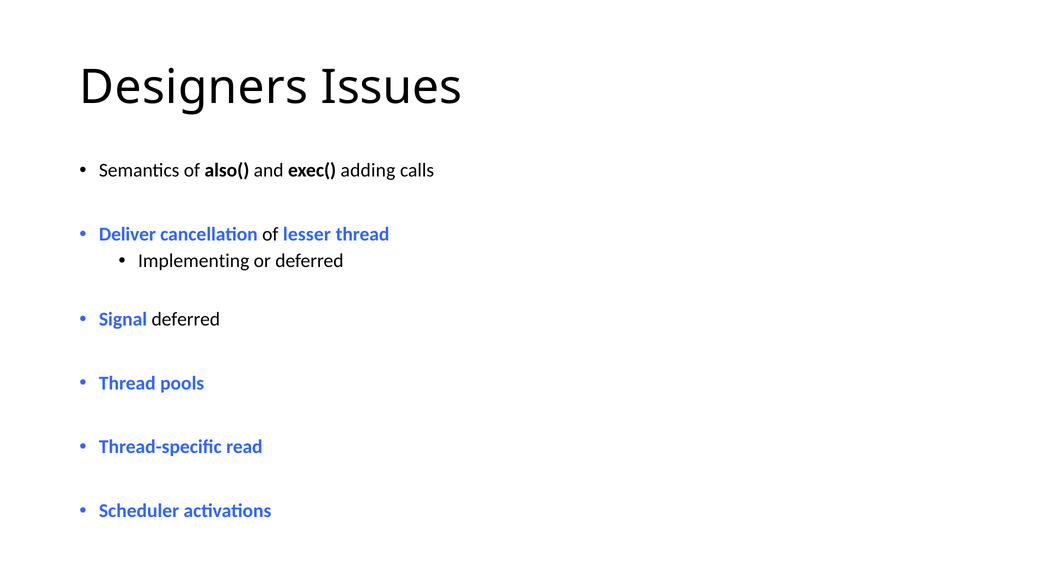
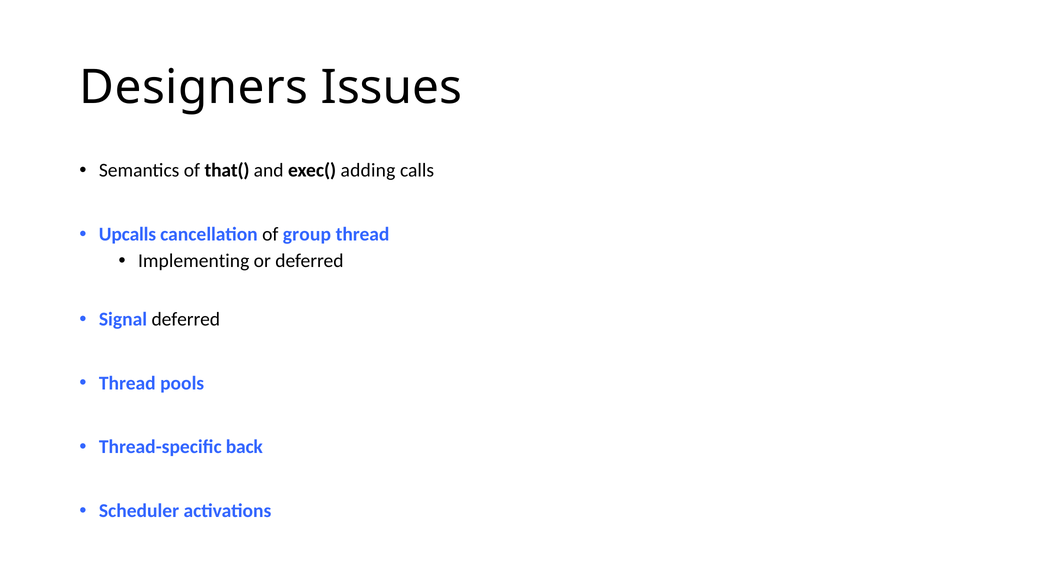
also(: also( -> that( (227, 170)
Deliver: Deliver -> Upcalls (127, 234)
lesser: lesser -> group (307, 234)
read: read -> back (244, 447)
